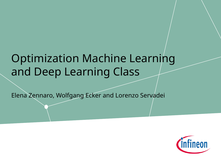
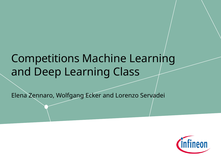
Optimization: Optimization -> Competitions (45, 59)
